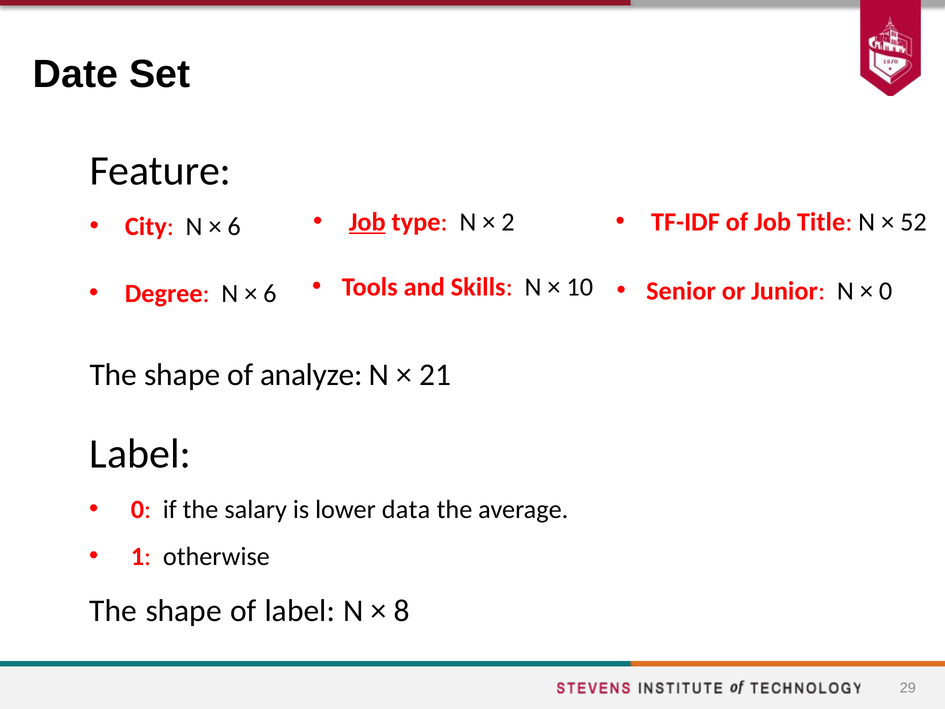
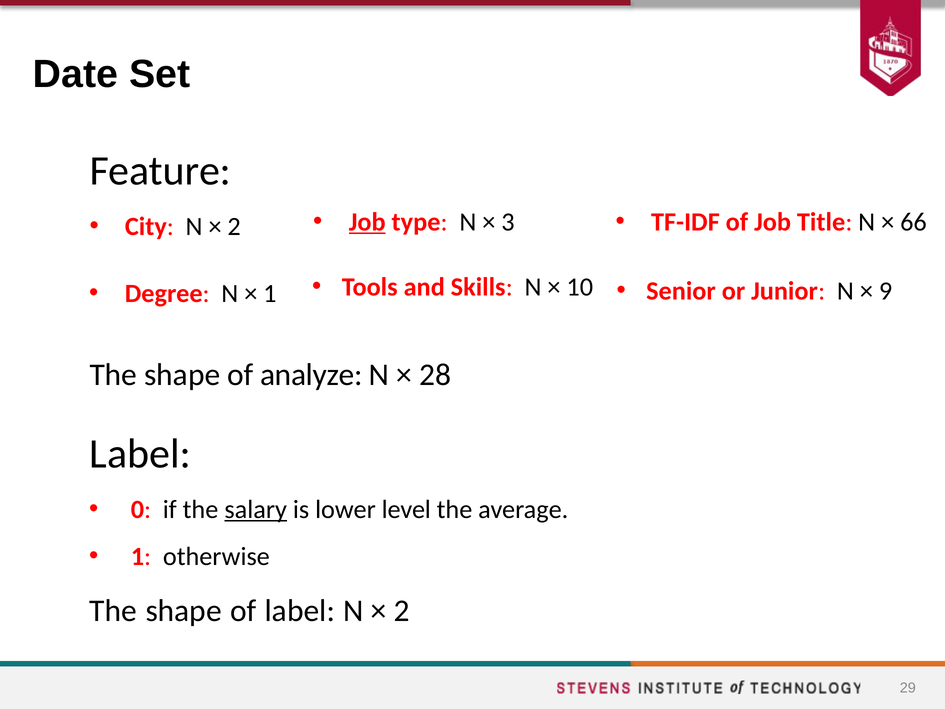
2: 2 -> 3 (508, 222)
52: 52 -> 66 (913, 222)
6: 6 -> 2 (234, 226)
0: 0 -> 9 (886, 291)
6: 6 -> 1 (270, 293)
21: 21 -> 28 (435, 375)
salary underline: none -> present (256, 509)
data: data -> level (406, 509)
8: 8 -> 2 (402, 611)
